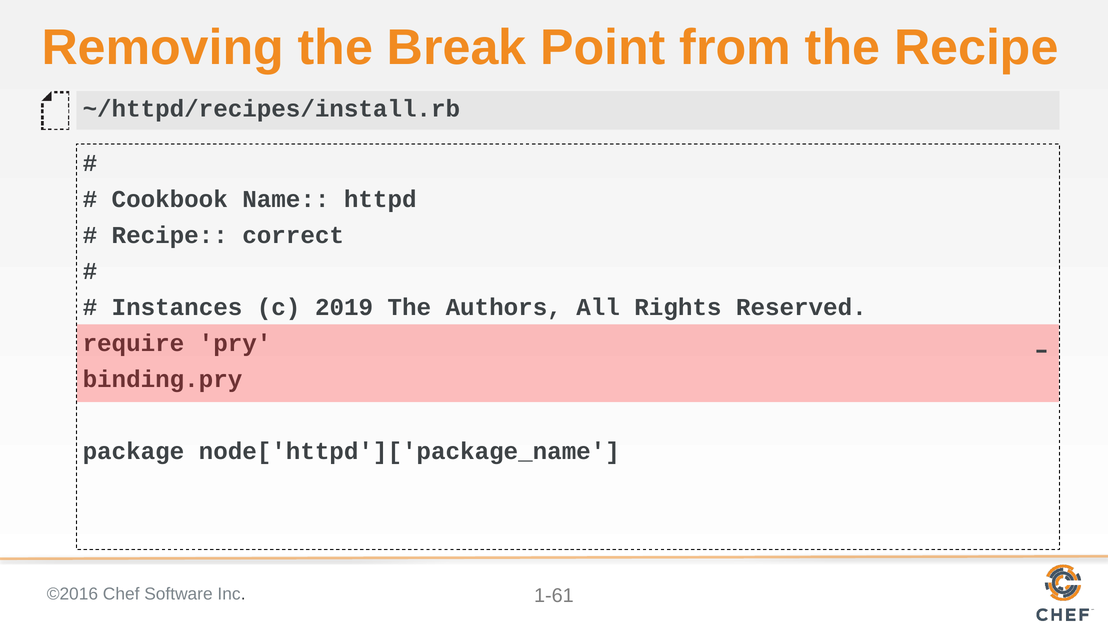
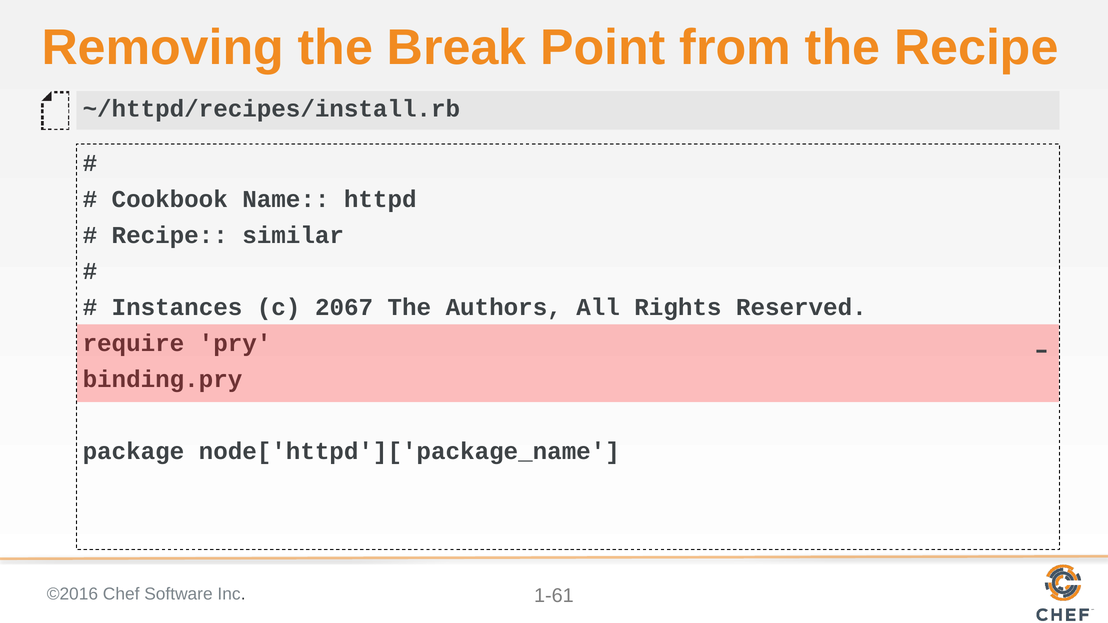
correct: correct -> similar (293, 235)
2019: 2019 -> 2067 (344, 308)
